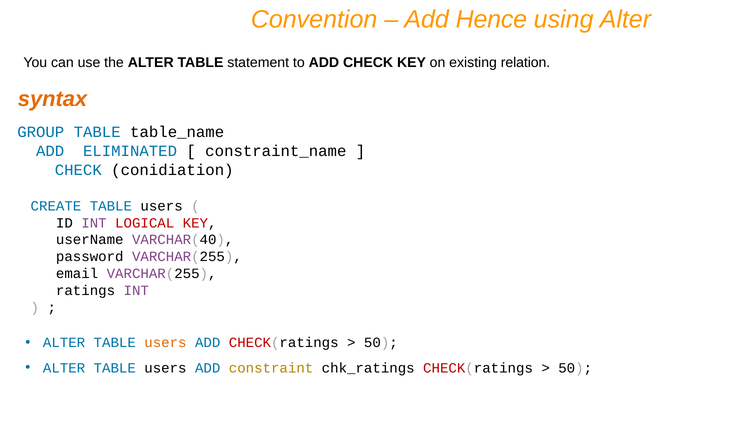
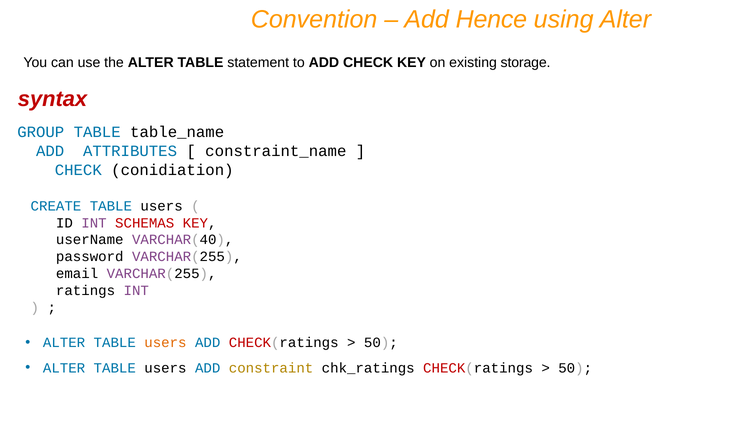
relation: relation -> storage (526, 63)
syntax colour: orange -> red (52, 99)
ELIMINATED: ELIMINATED -> ATTRIBUTES (130, 151)
LOGICAL: LOGICAL -> SCHEMAS (145, 223)
